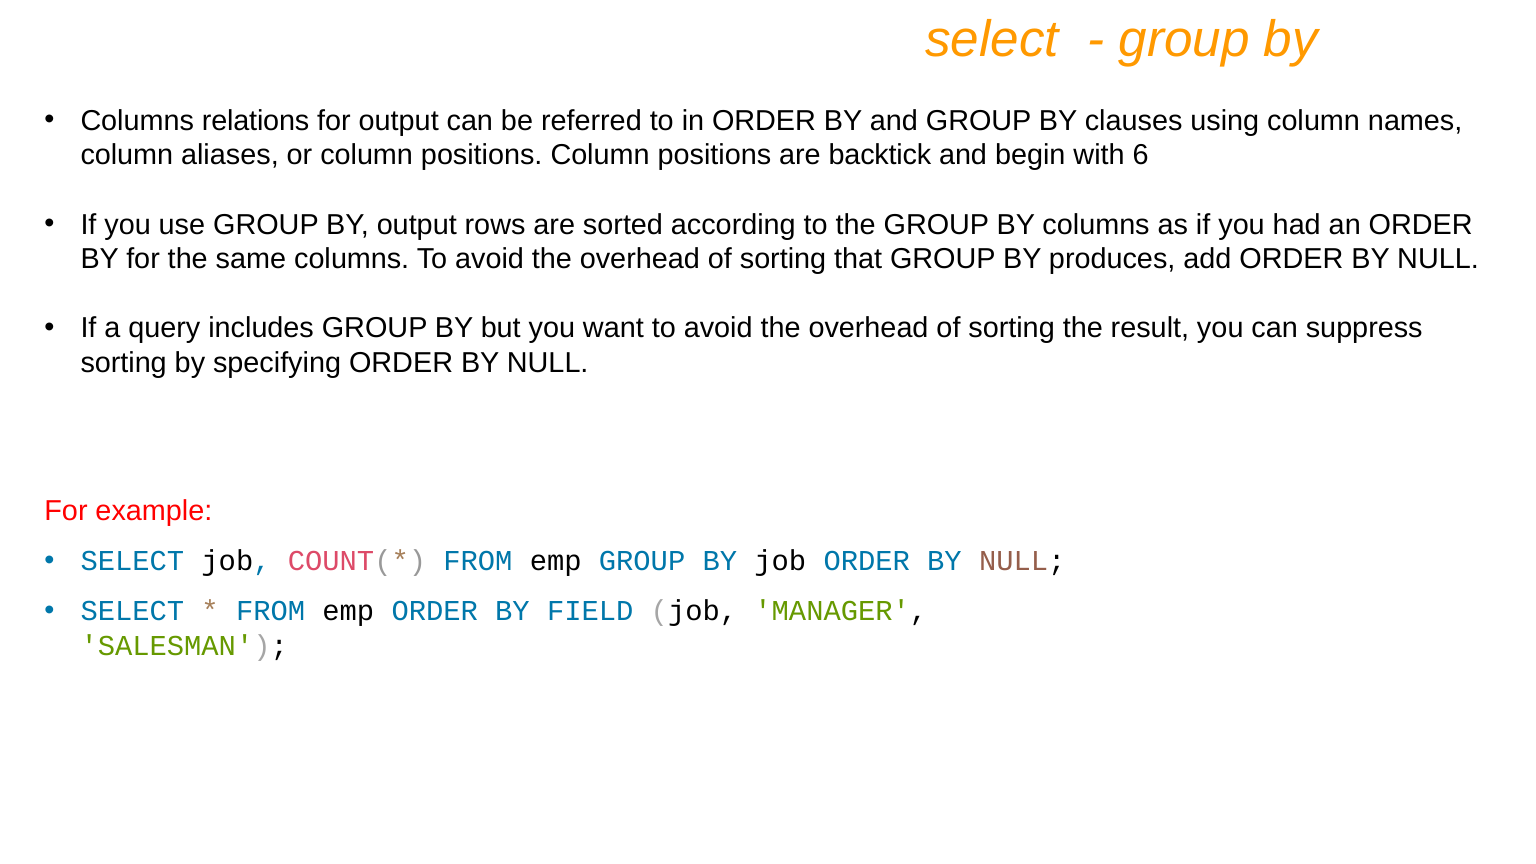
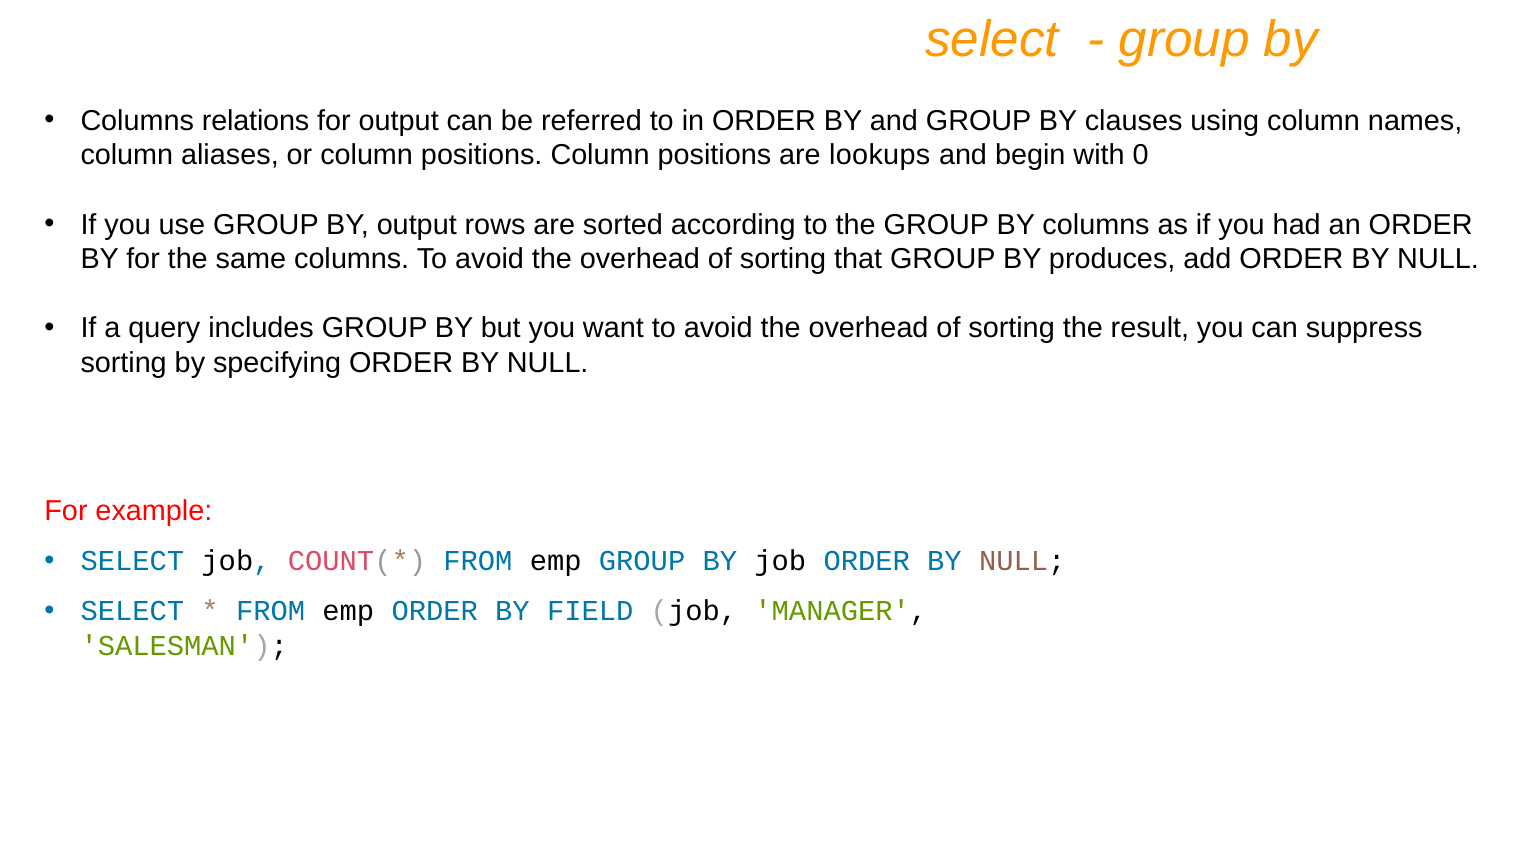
backtick: backtick -> lookups (880, 155)
6: 6 -> 0 (1141, 155)
